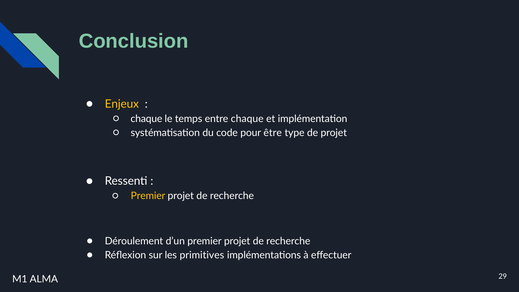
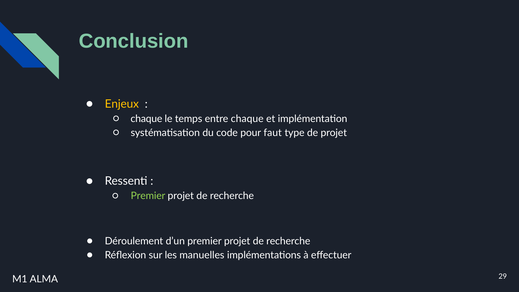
être: être -> faut (273, 133)
Premier colour: yellow -> light green (148, 196)
primitives: primitives -> manuelles (202, 255)
